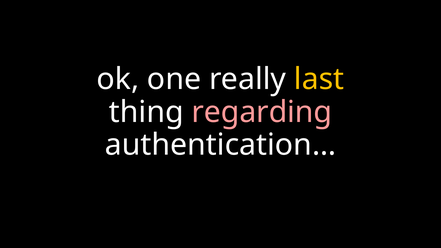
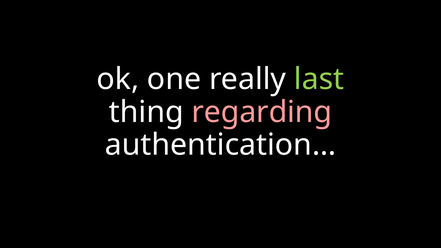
last colour: yellow -> light green (319, 79)
